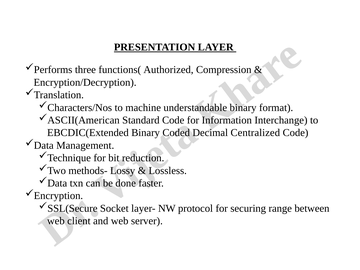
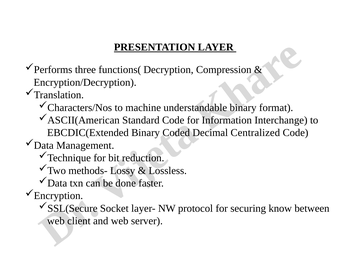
Authorized: Authorized -> Decryption (168, 70)
range: range -> know (280, 208)
